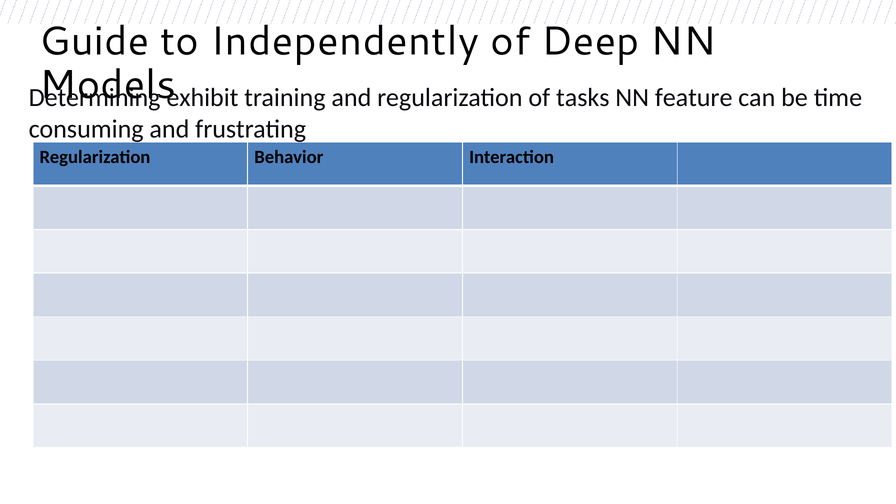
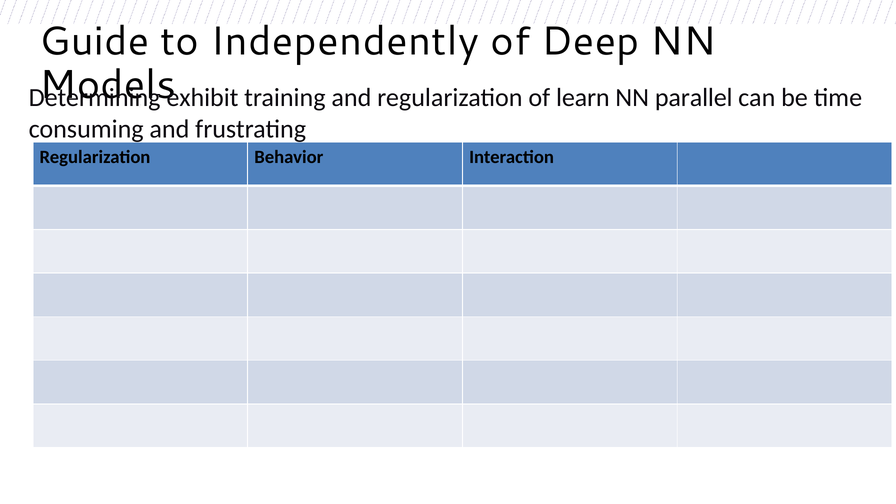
tasks: tasks -> learn (583, 98)
feature: feature -> parallel (694, 98)
